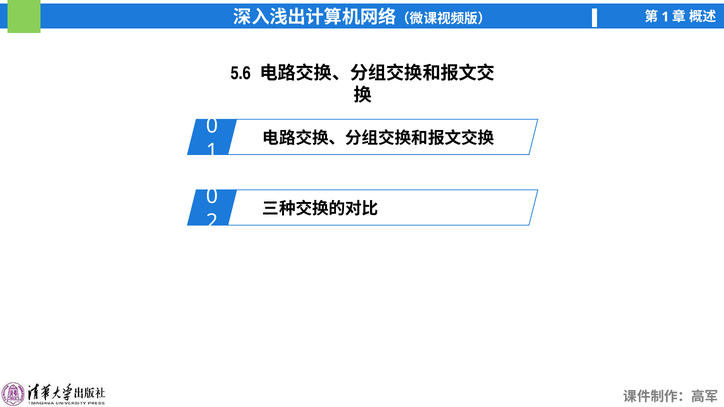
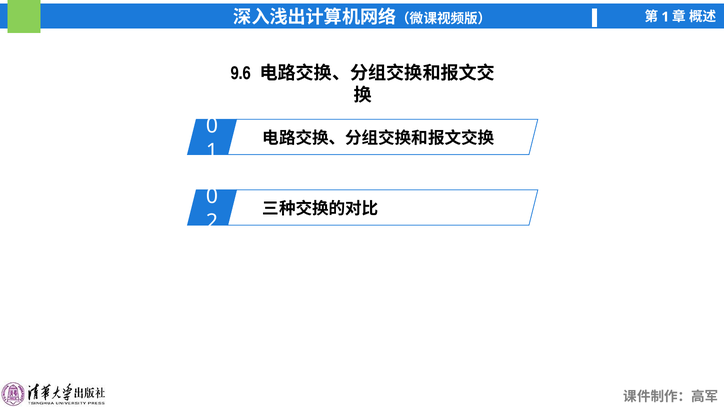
5.6: 5.6 -> 9.6 (241, 73)
